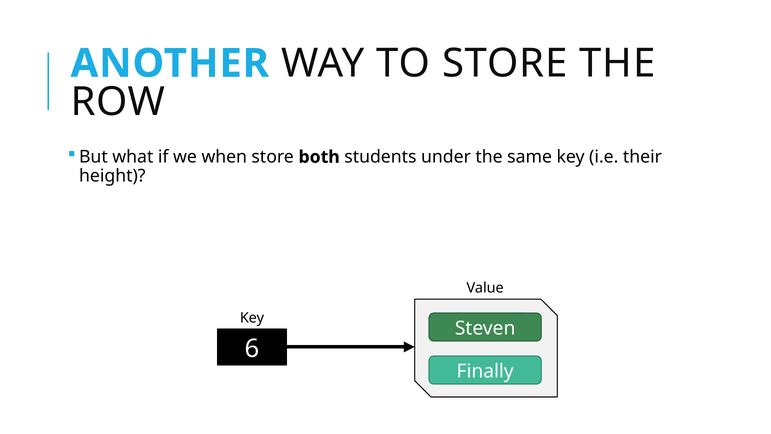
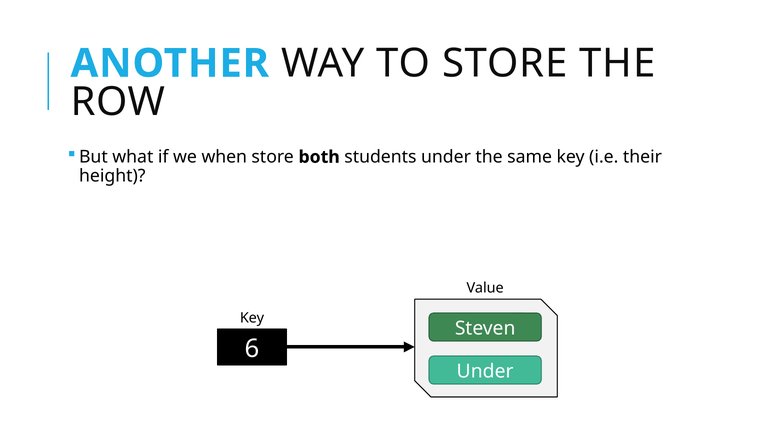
Finally: Finally -> Under (485, 371)
